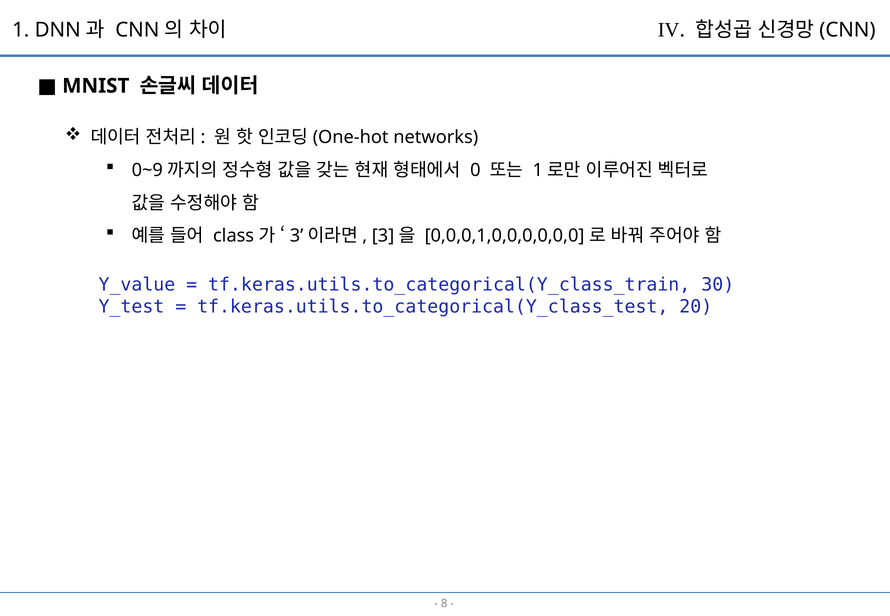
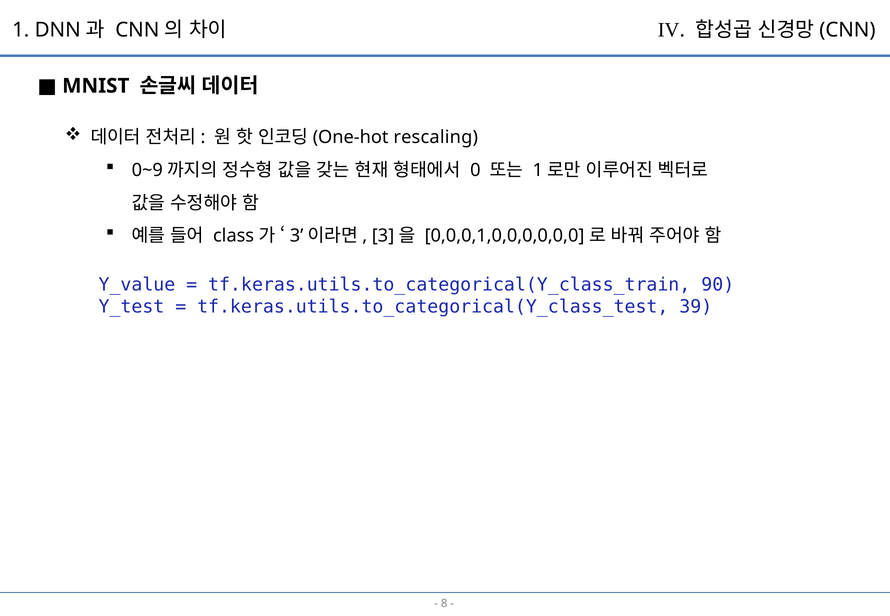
networks: networks -> rescaling (436, 137)
30: 30 -> 90 (718, 285)
20: 20 -> 39 (696, 307)
